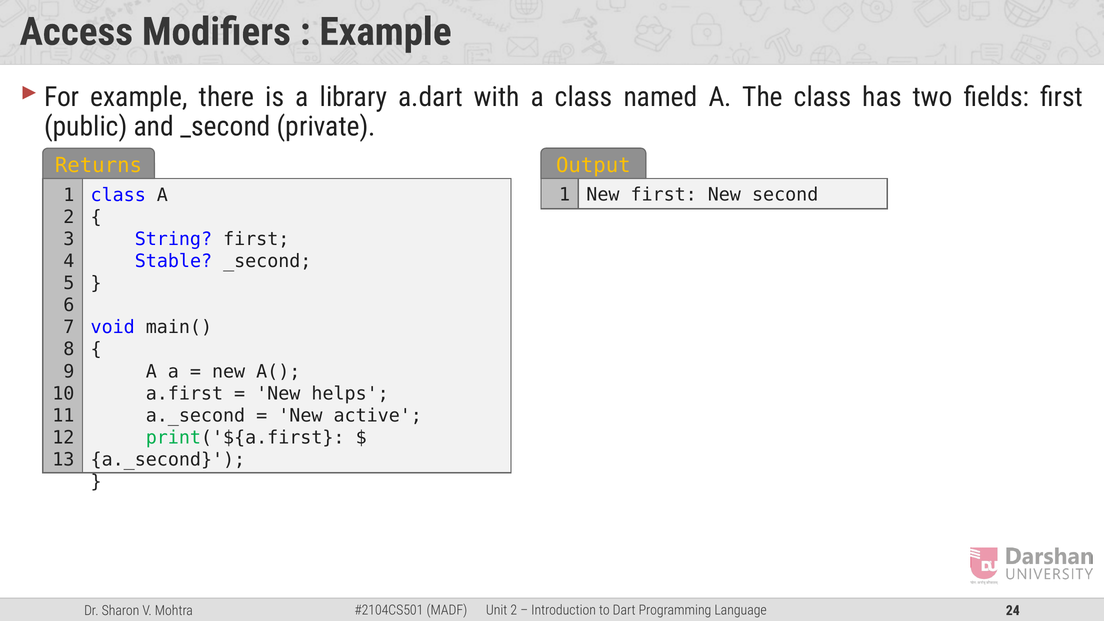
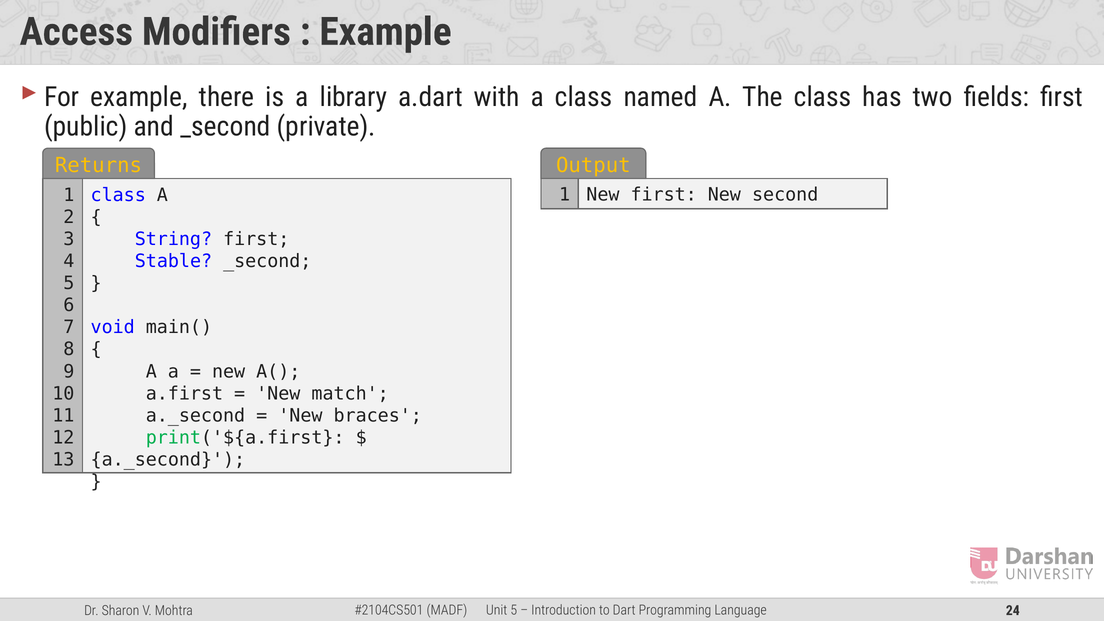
helps: helps -> match (350, 394)
active: active -> braces (378, 416)
2: 2 -> 5 (514, 610)
